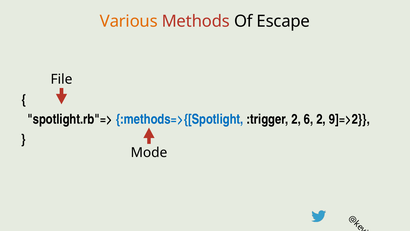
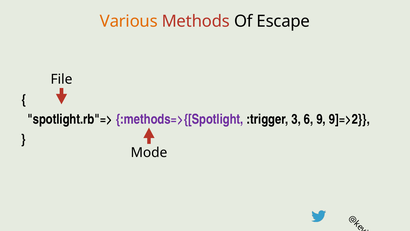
:methods=>{[Spotlight colour: blue -> purple (180, 119)
:trigger 2: 2 -> 3 (296, 119)
6 2: 2 -> 9 (321, 119)
